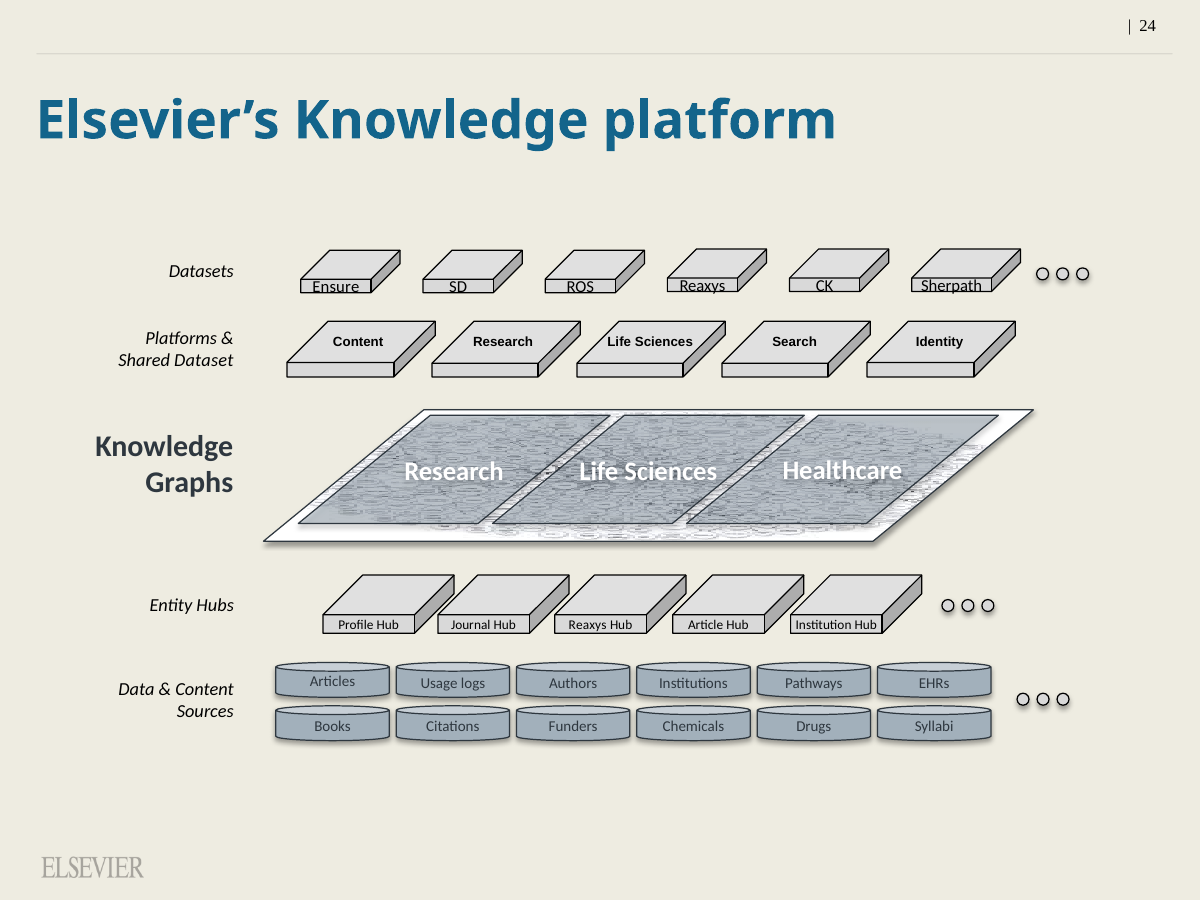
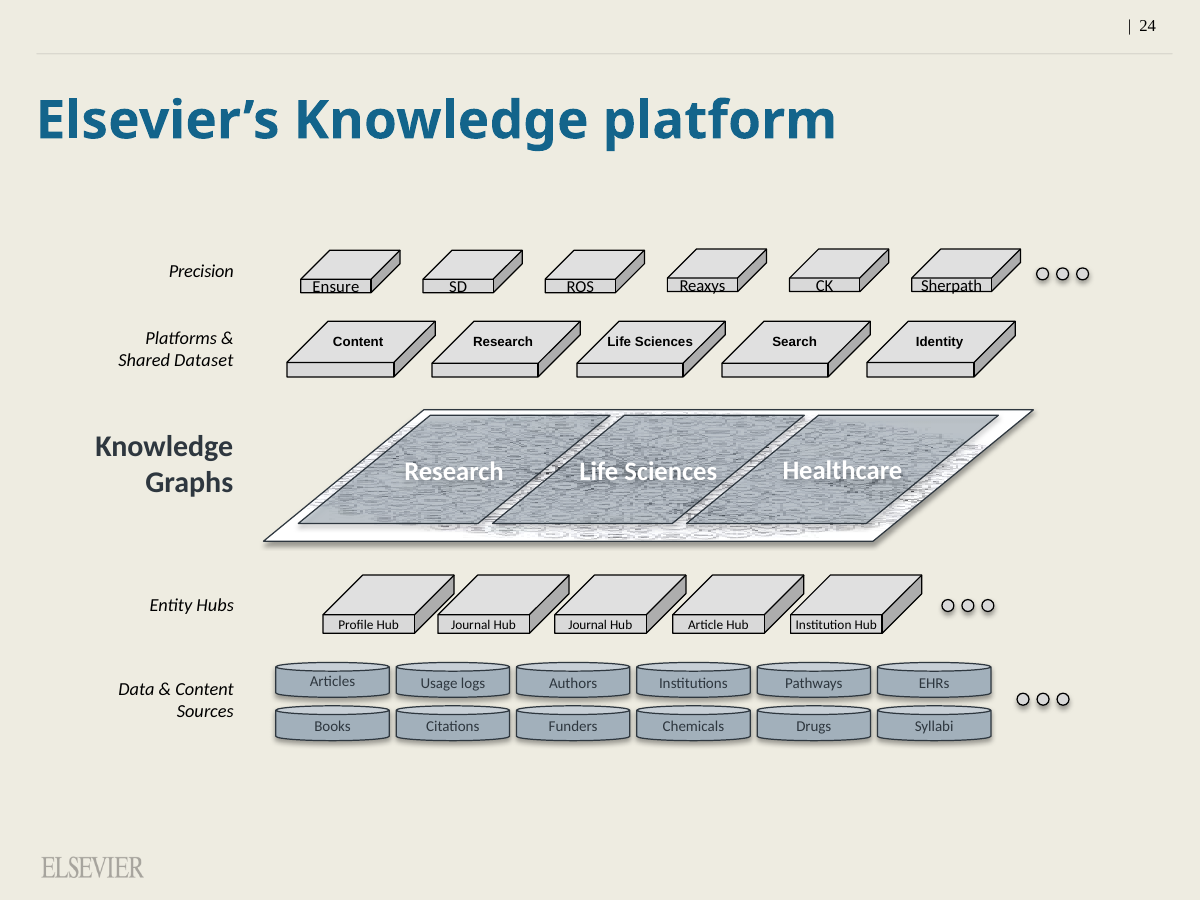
Datasets: Datasets -> Precision (201, 271)
Reaxys: Reaxys -> Journal (588, 625)
